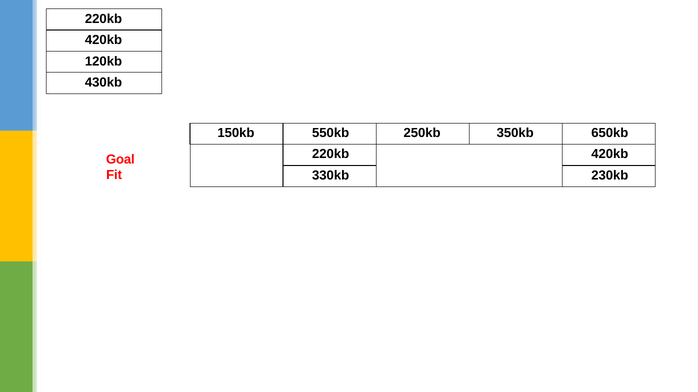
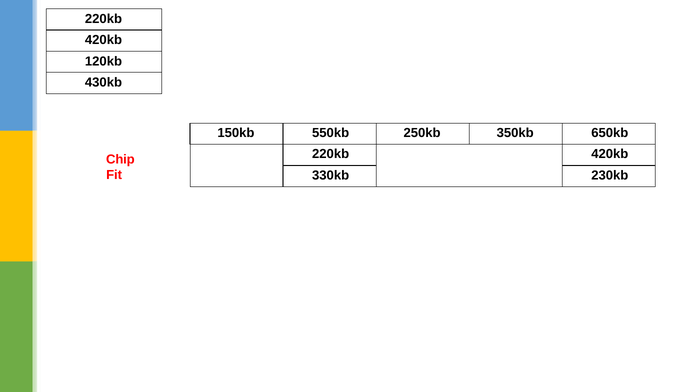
Goal: Goal -> Chip (120, 160)
